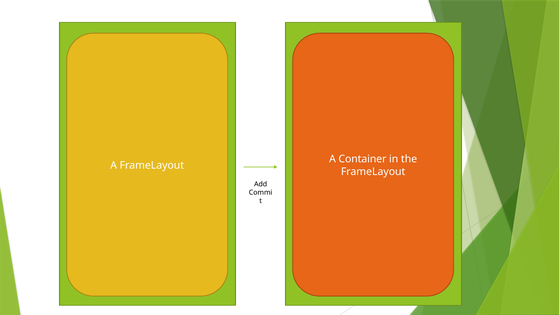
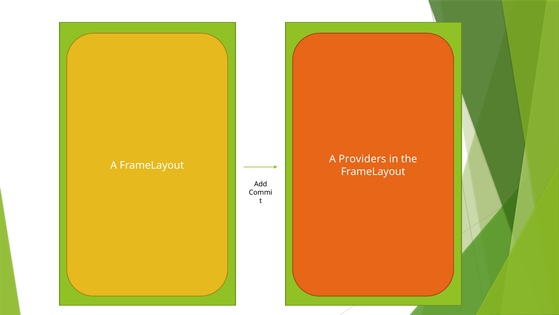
Container: Container -> Providers (362, 159)
